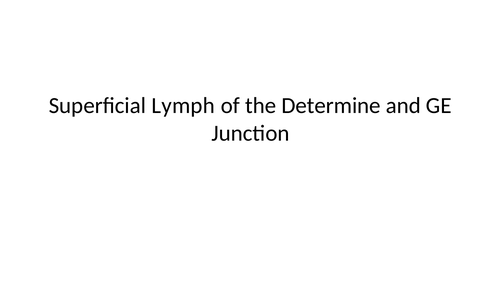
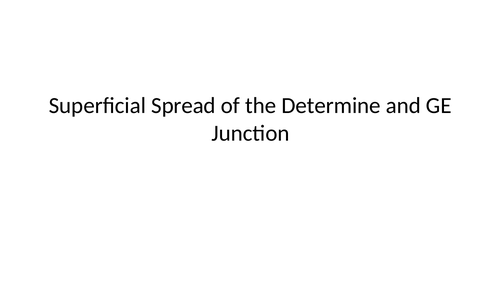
Lymph: Lymph -> Spread (183, 106)
